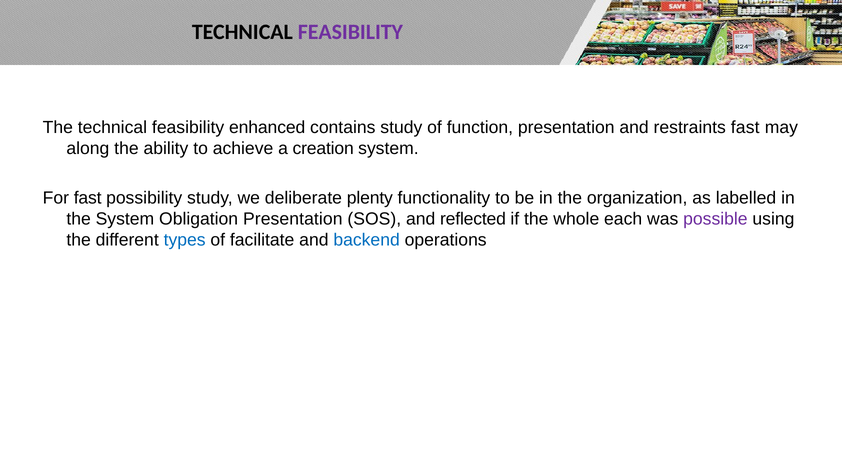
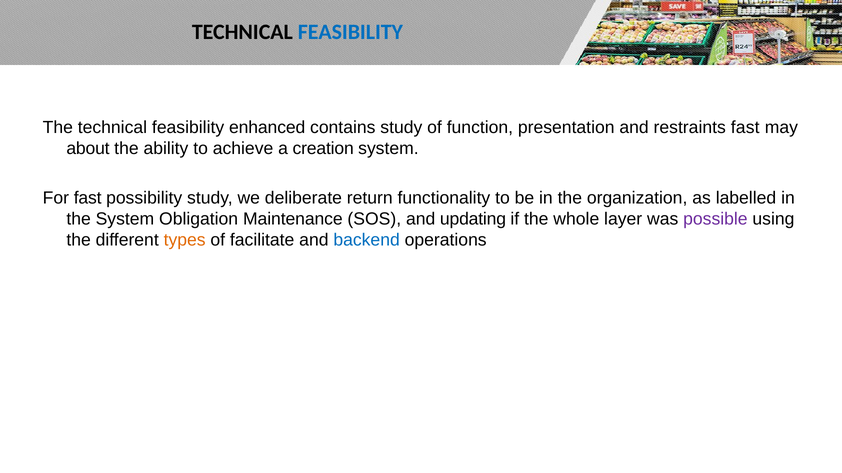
FEASIBILITY colour: purple -> blue (350, 32)
along: along -> about (88, 149)
plenty: plenty -> return (370, 198)
Obligation Presentation: Presentation -> Maintenance (293, 219)
reflected: reflected -> updating (473, 219)
each: each -> layer (623, 219)
types colour: blue -> orange (185, 240)
